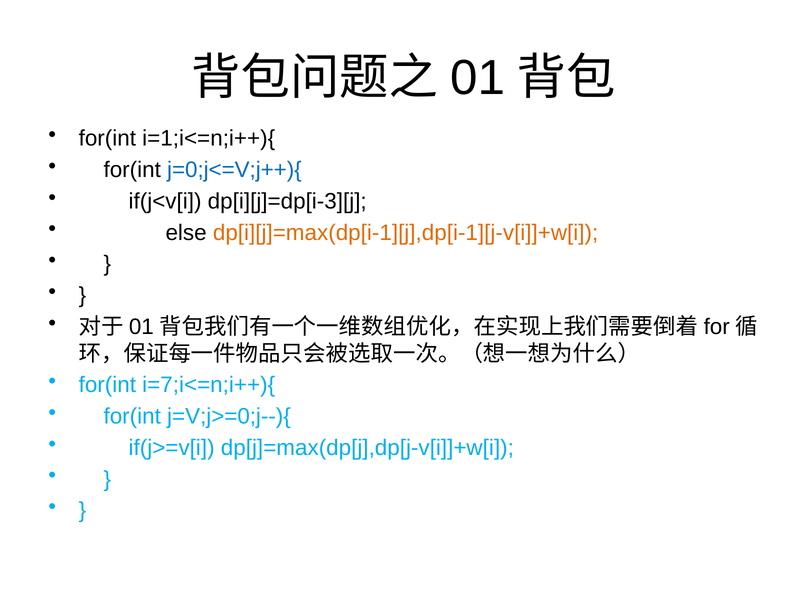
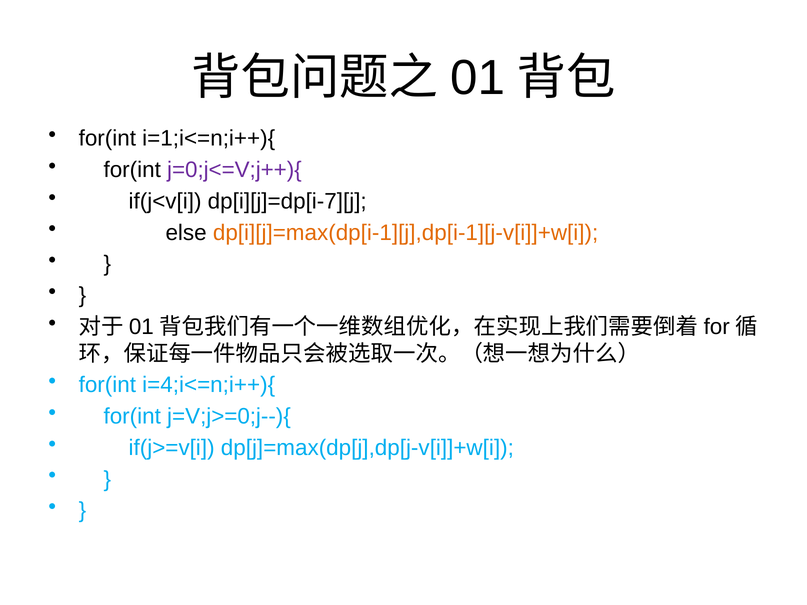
j=0;j<=V;j++){ colour: blue -> purple (234, 170)
dp[i][j]=dp[i-3][j: dp[i][j]=dp[i-3][j -> dp[i][j]=dp[i-7][j (287, 201)
i=7;i<=n;i++){: i=7;i<=n;i++){ -> i=4;i<=n;i++){ (209, 385)
